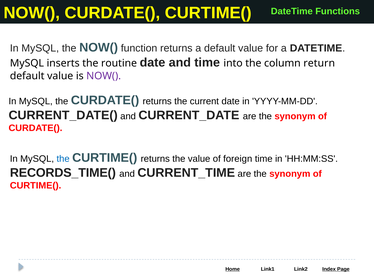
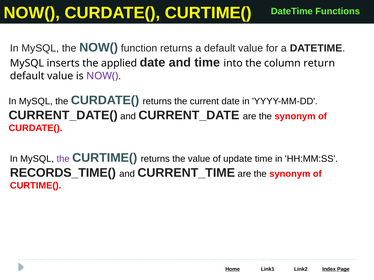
routine: routine -> applied (119, 63)
the colour: blue -> purple (63, 159)
foreign: foreign -> update (238, 159)
